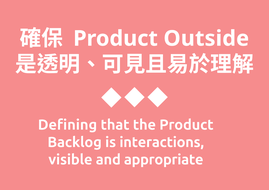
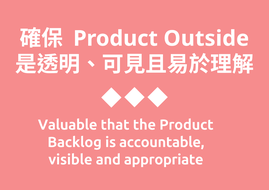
Defining: Defining -> Valuable (68, 125)
interactions: interactions -> accountable (162, 142)
